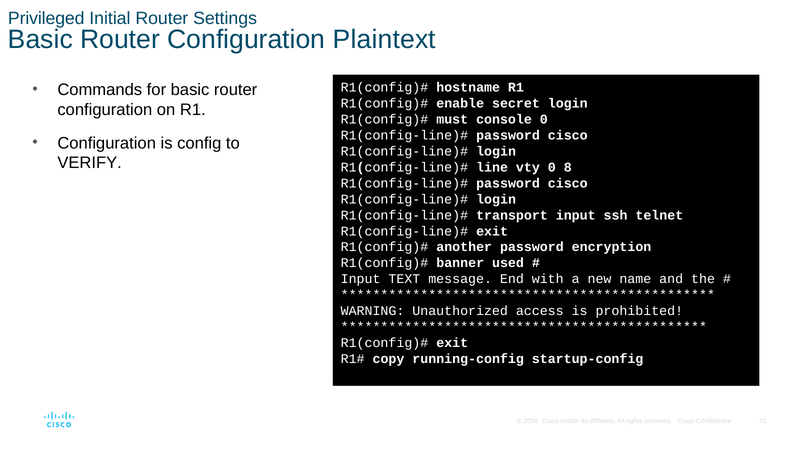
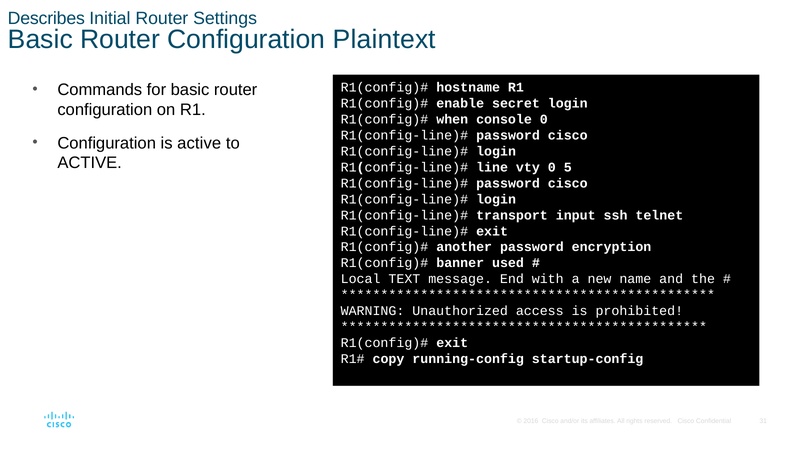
Privileged: Privileged -> Describes (46, 18)
must: must -> when (452, 119)
is config: config -> active (199, 143)
VERIFY: VERIFY -> ACTIVE (90, 163)
8: 8 -> 5 (568, 167)
Input: Input -> Local (361, 279)
